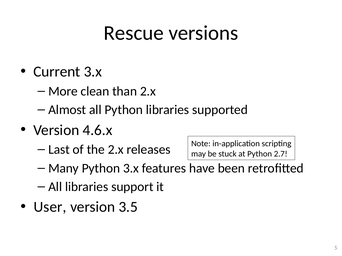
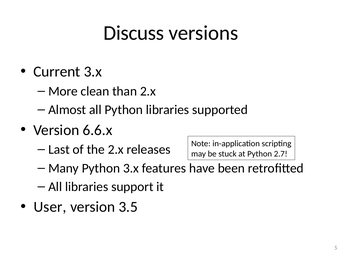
Rescue: Rescue -> Discuss (134, 33)
4.6.x: 4.6.x -> 6.6.x (98, 130)
